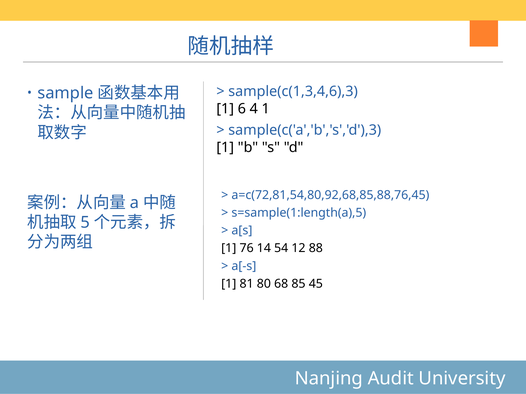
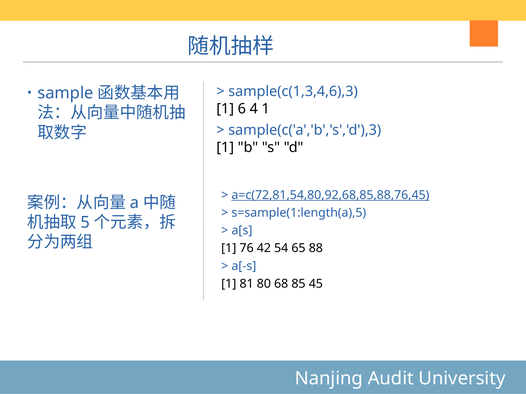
a=c(72,81,54,80,92,68,85,88,76,45 underline: none -> present (330, 195)
14: 14 -> 42 (264, 249)
12: 12 -> 65 (298, 249)
